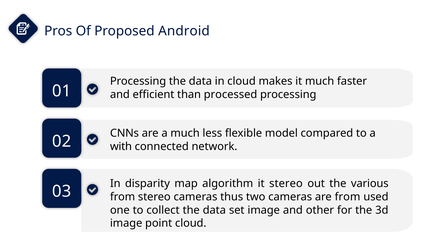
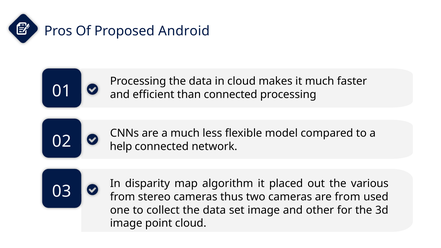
than processed: processed -> connected (231, 95)
with: with -> help (121, 147)
it stereo: stereo -> placed (286, 184)
